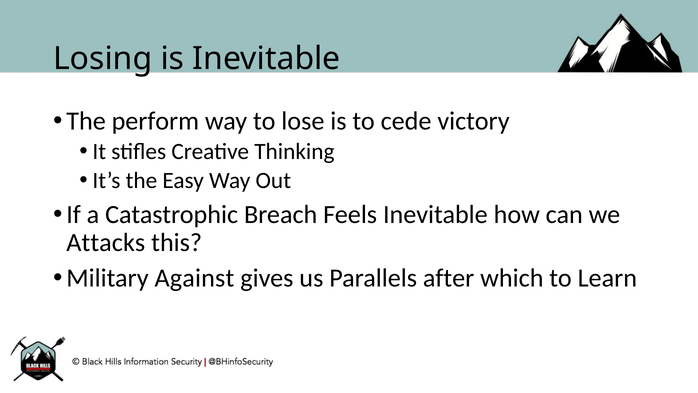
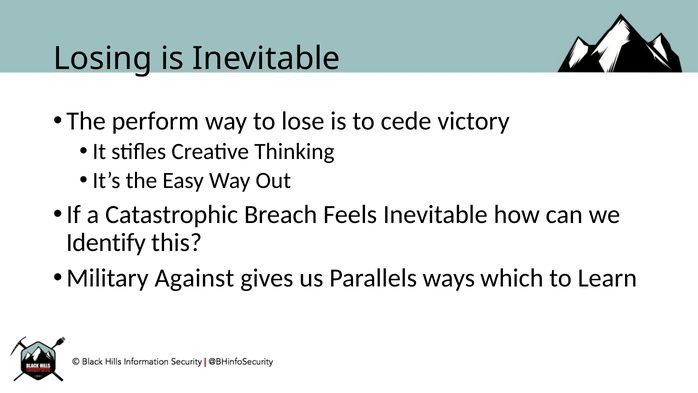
Attacks: Attacks -> Identify (106, 242)
after: after -> ways (449, 278)
